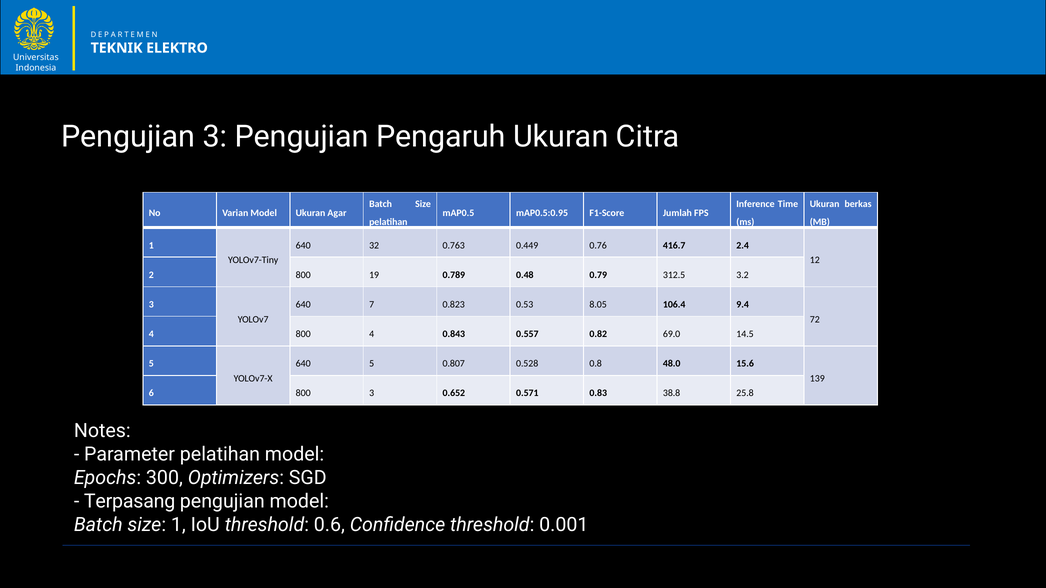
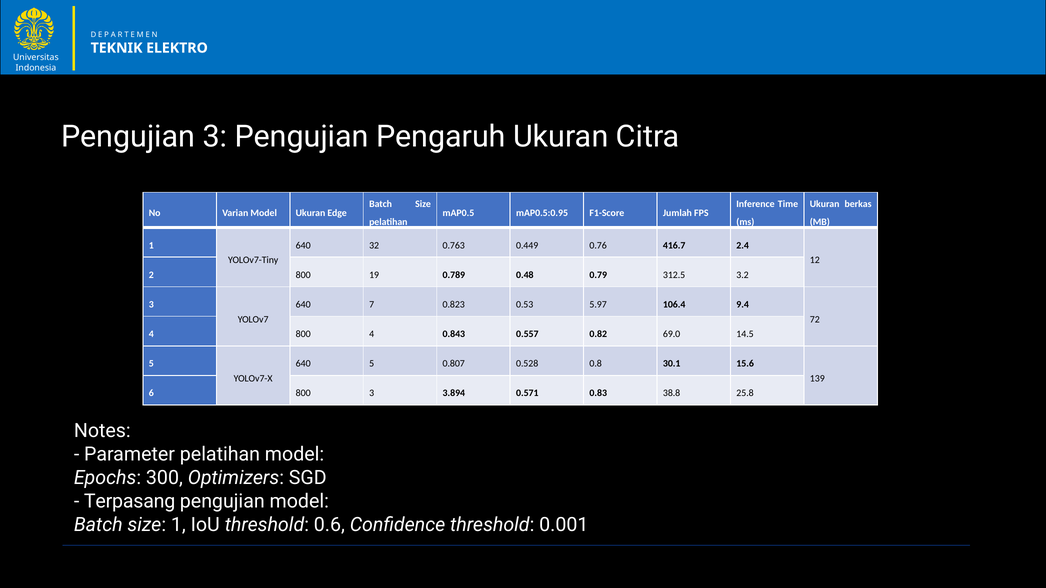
Agar: Agar -> Edge (337, 213)
8.05: 8.05 -> 5.97 (598, 305)
48.0: 48.0 -> 30.1 (672, 364)
0.652: 0.652 -> 3.894 (454, 393)
